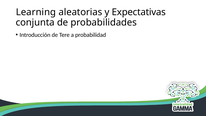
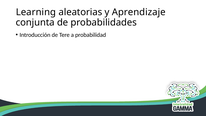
Expectativas: Expectativas -> Aprendizaje (139, 12)
